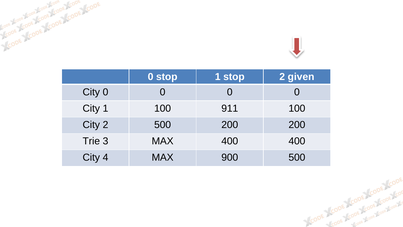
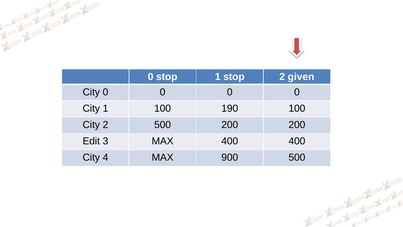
911: 911 -> 190 (230, 108)
Trie: Trie -> Edit (91, 141)
